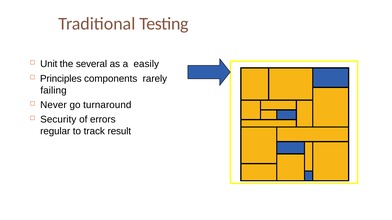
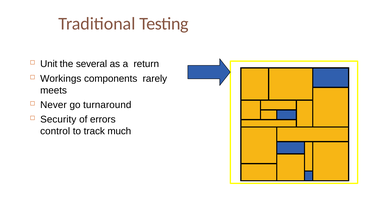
easily: easily -> return (146, 64)
Principles: Principles -> Workings (61, 79)
failing: failing -> meets (54, 91)
regular: regular -> control (55, 132)
result: result -> much (119, 132)
